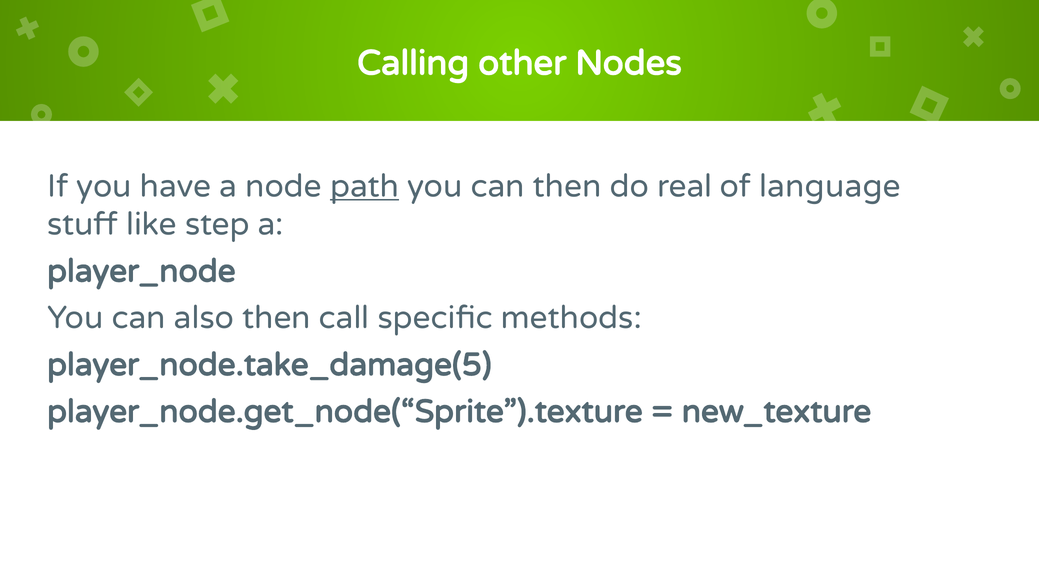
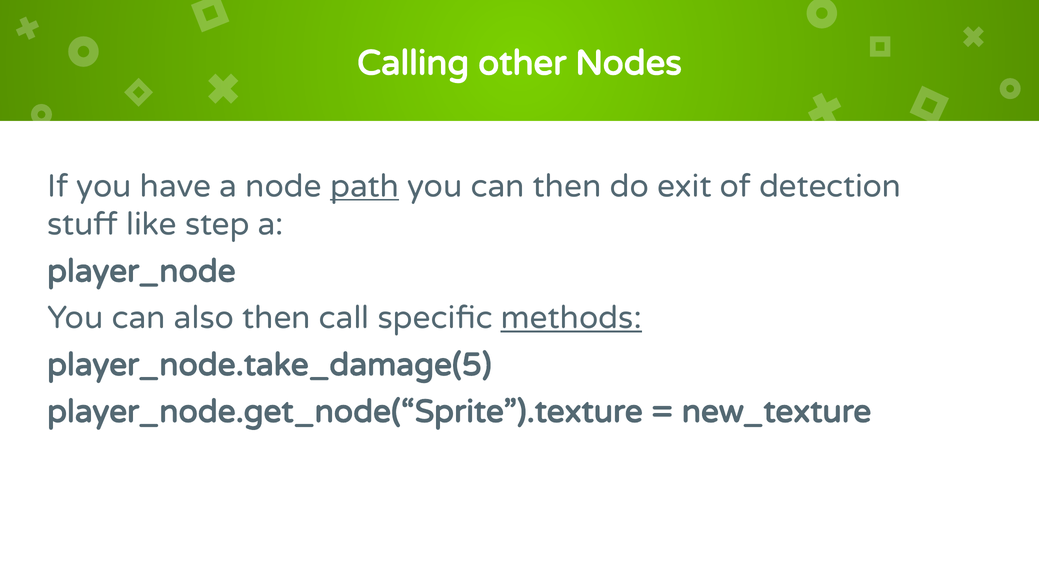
real: real -> exit (684, 186)
language: language -> detection (830, 186)
methods underline: none -> present (571, 317)
